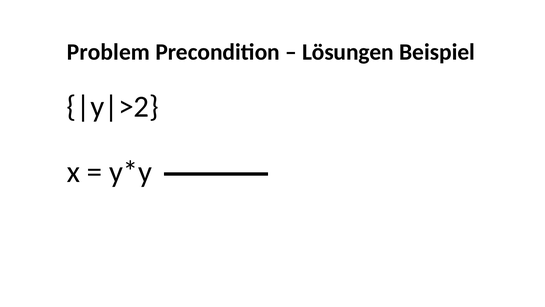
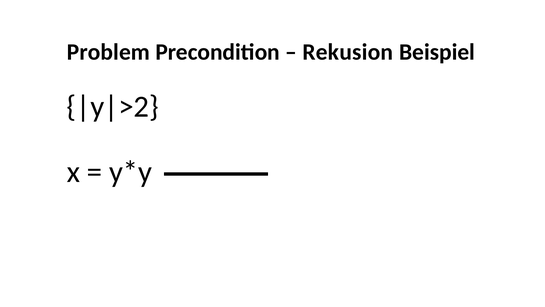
Lösungen: Lösungen -> Rekusion (348, 52)
